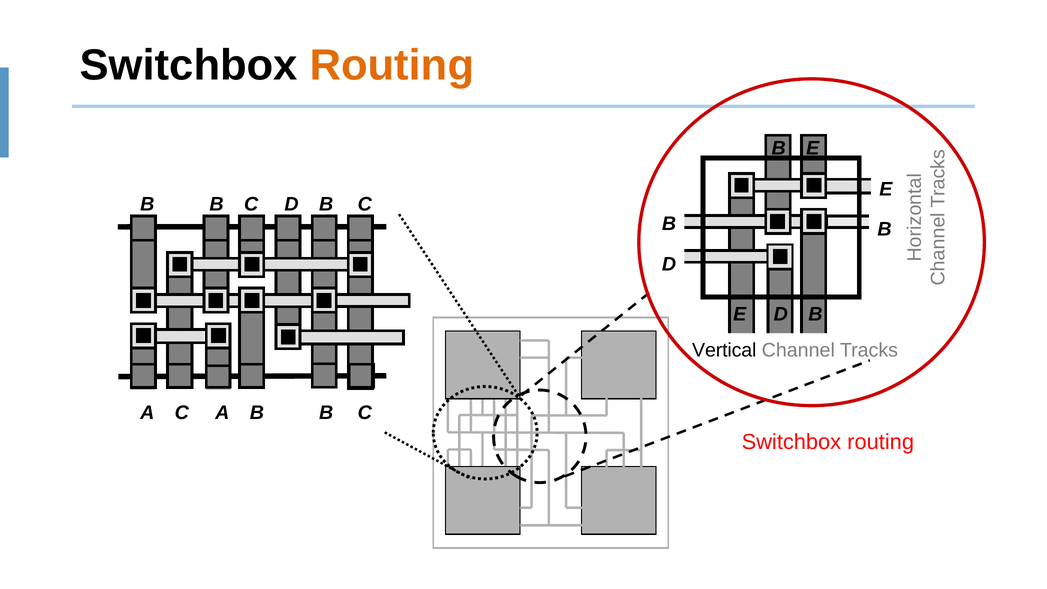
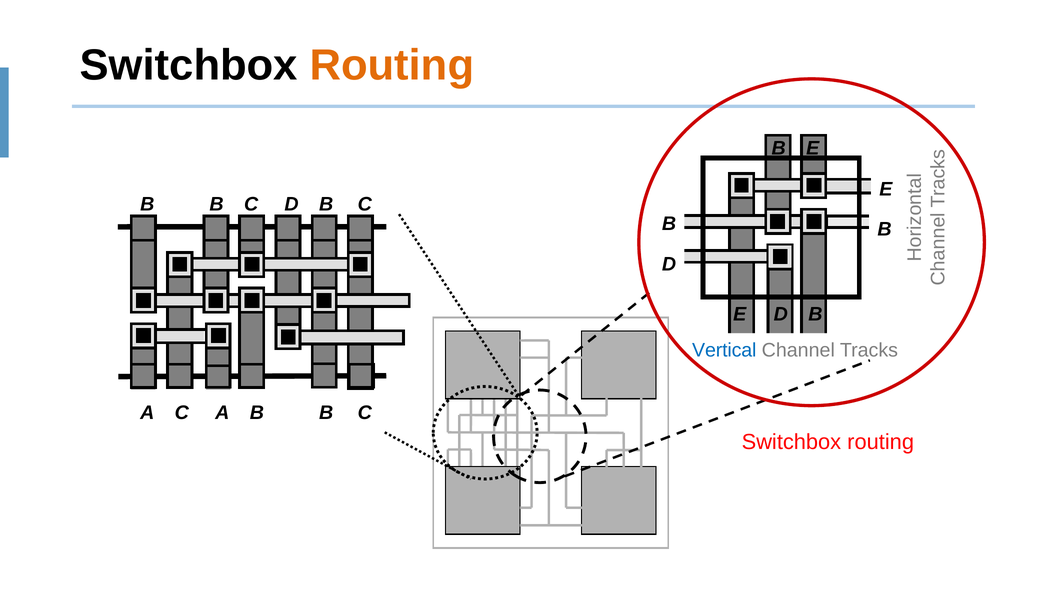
Vertical colour: black -> blue (724, 350)
